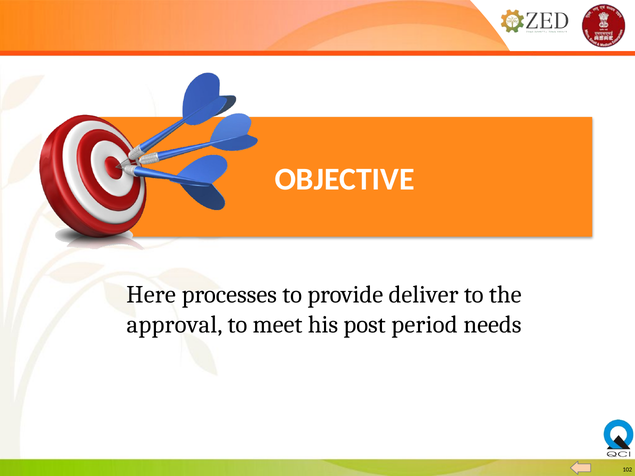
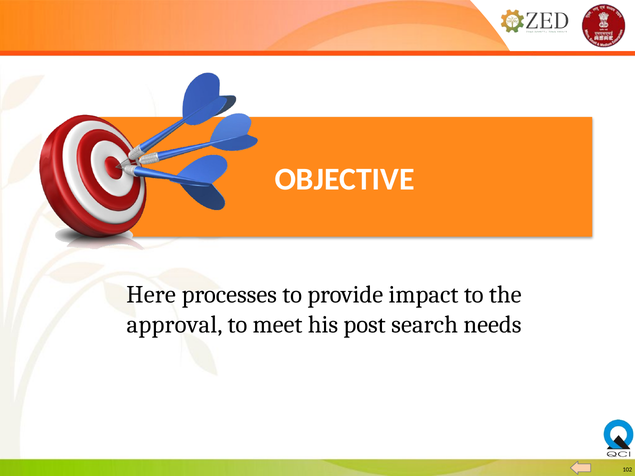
deliver: deliver -> impact (424, 295)
period: period -> search (425, 325)
